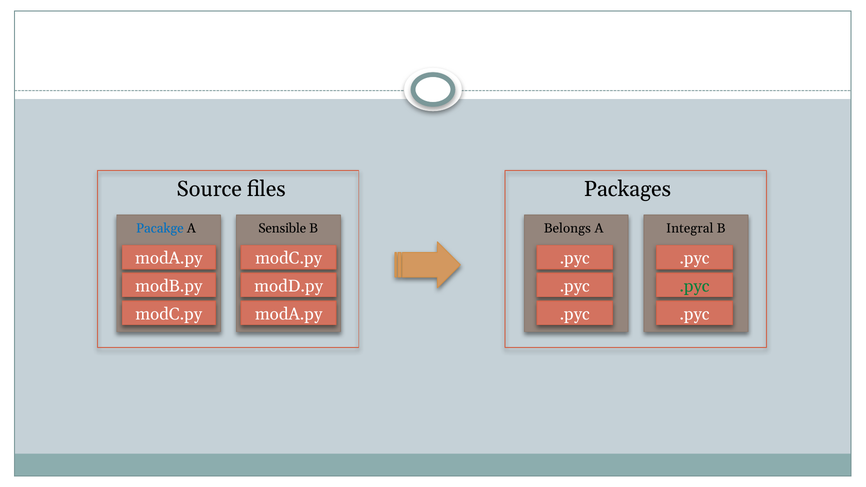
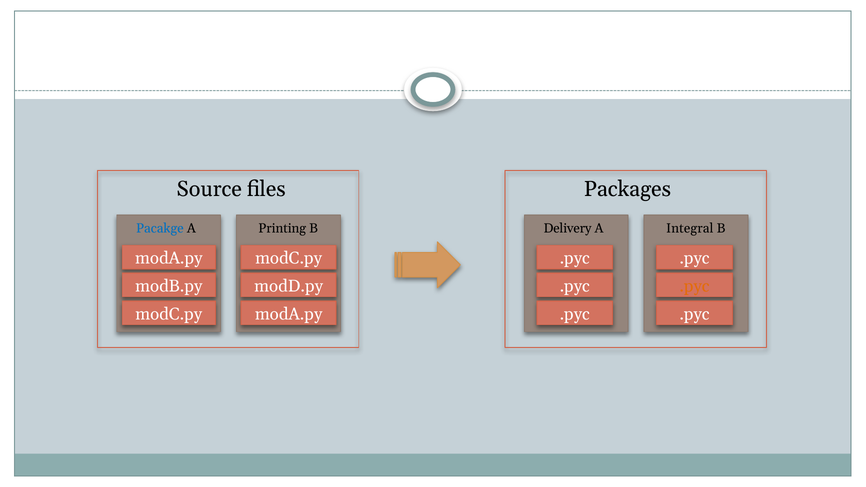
Sensible: Sensible -> Printing (282, 228)
Belongs: Belongs -> Delivery (568, 228)
.pyc colour: green -> orange (694, 286)
